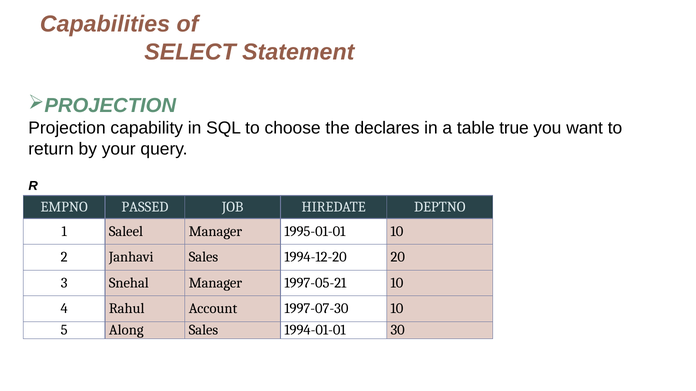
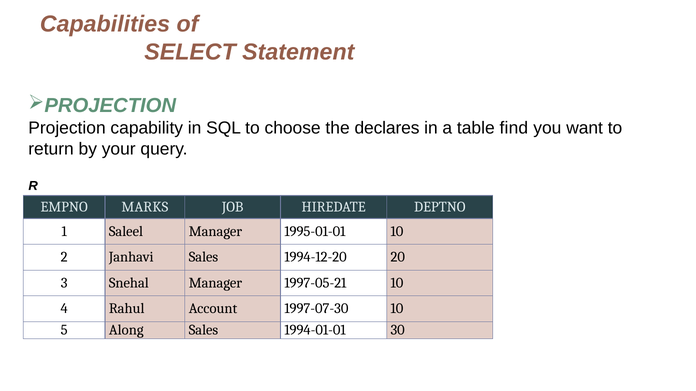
true: true -> find (514, 128)
PASSED: PASSED -> MARKS (145, 207)
